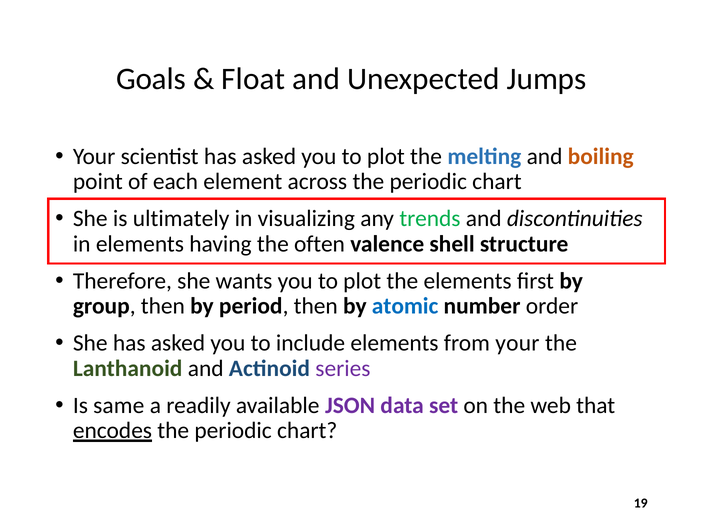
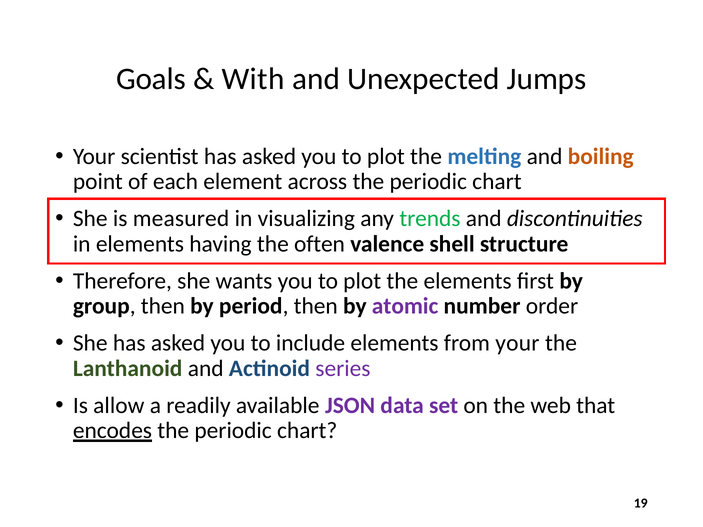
Float: Float -> With (253, 79)
ultimately: ultimately -> measured (181, 219)
atomic colour: blue -> purple (405, 306)
same: same -> allow (119, 406)
